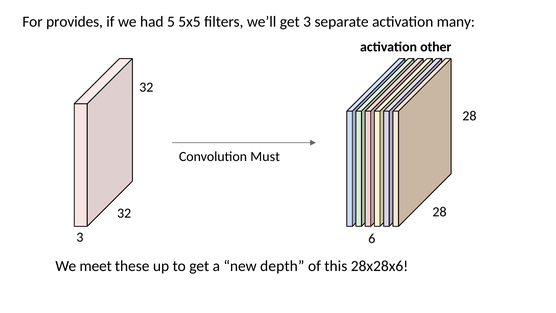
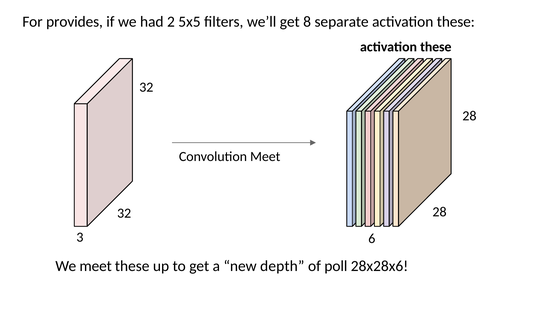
5: 5 -> 2 (171, 22)
get 3: 3 -> 8 (307, 22)
separate activation many: many -> these (456, 22)
other: other -> these (436, 47)
Convolution Must: Must -> Meet (265, 157)
this: this -> poll (336, 266)
